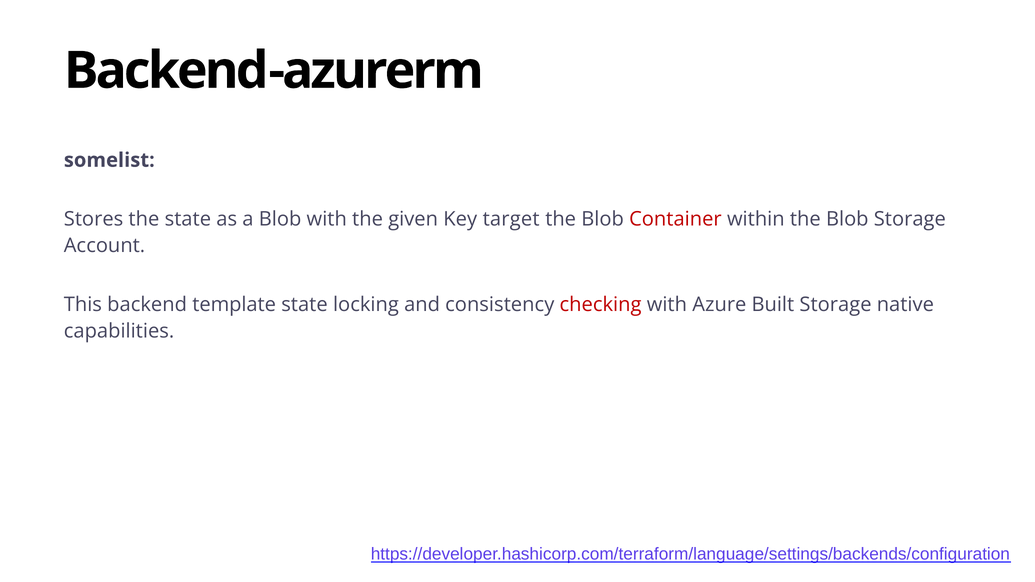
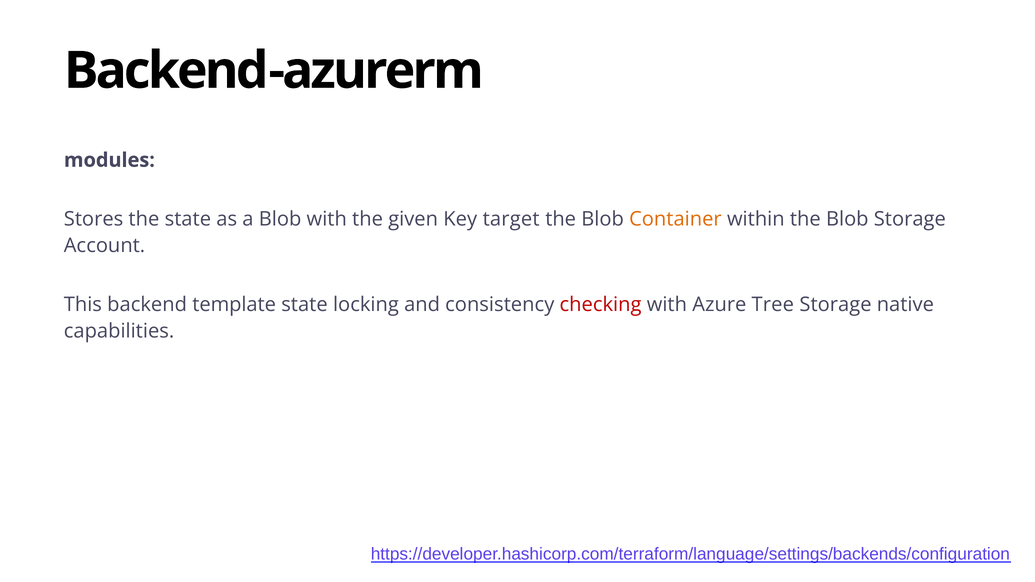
somelist: somelist -> modules (109, 160)
Container colour: red -> orange (675, 219)
Built: Built -> Tree (773, 305)
